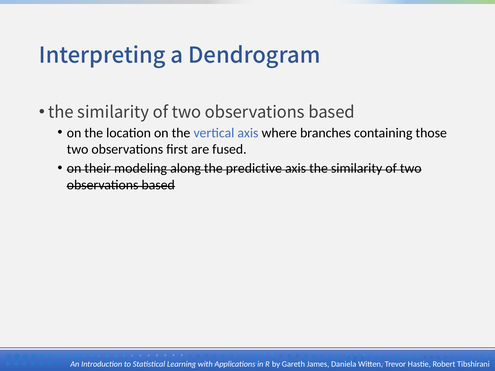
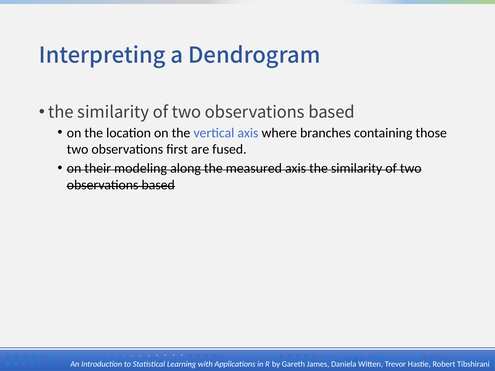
predictive: predictive -> measured (254, 169)
